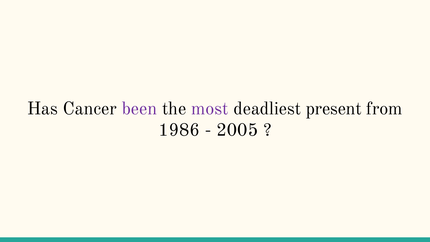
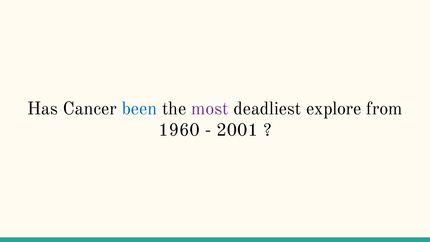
been colour: purple -> blue (139, 108)
present: present -> explore (334, 108)
1986: 1986 -> 1960 (179, 130)
2005: 2005 -> 2001 (237, 130)
